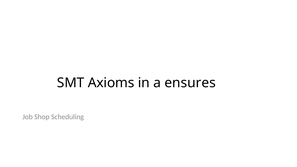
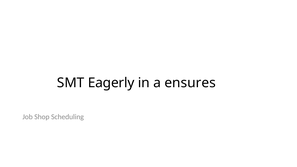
Axioms: Axioms -> Eagerly (111, 83)
